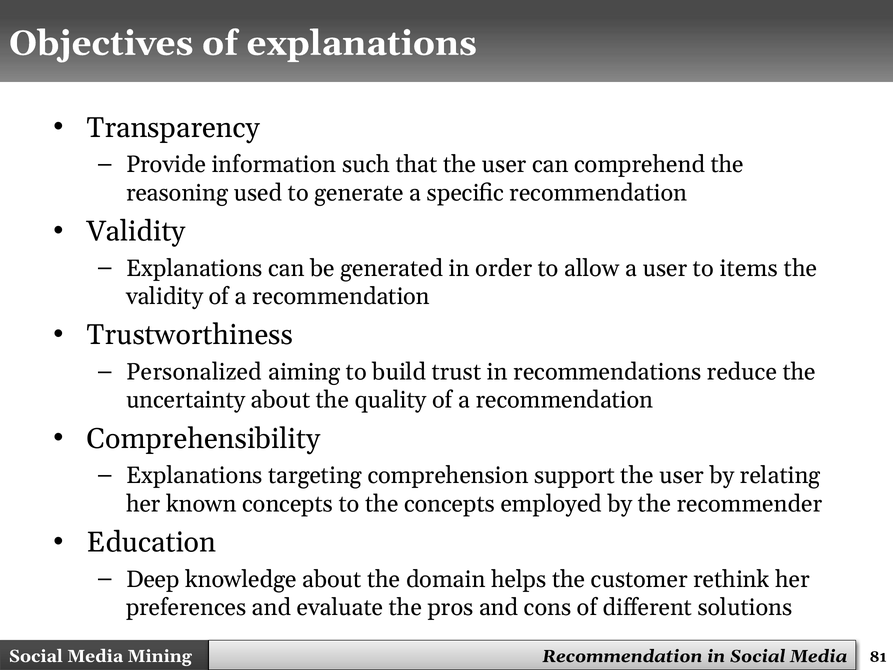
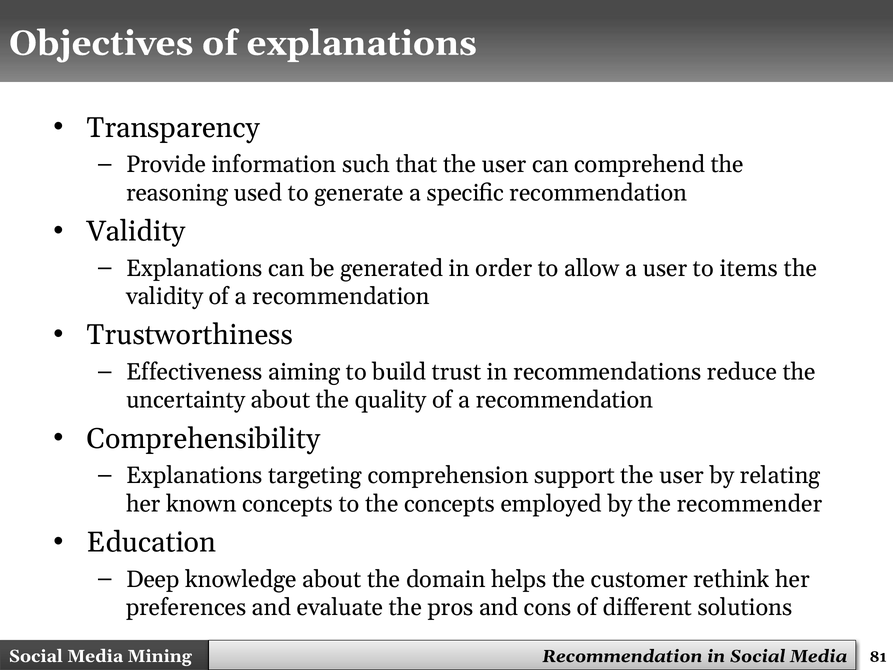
Personalized: Personalized -> Effectiveness (194, 372)
